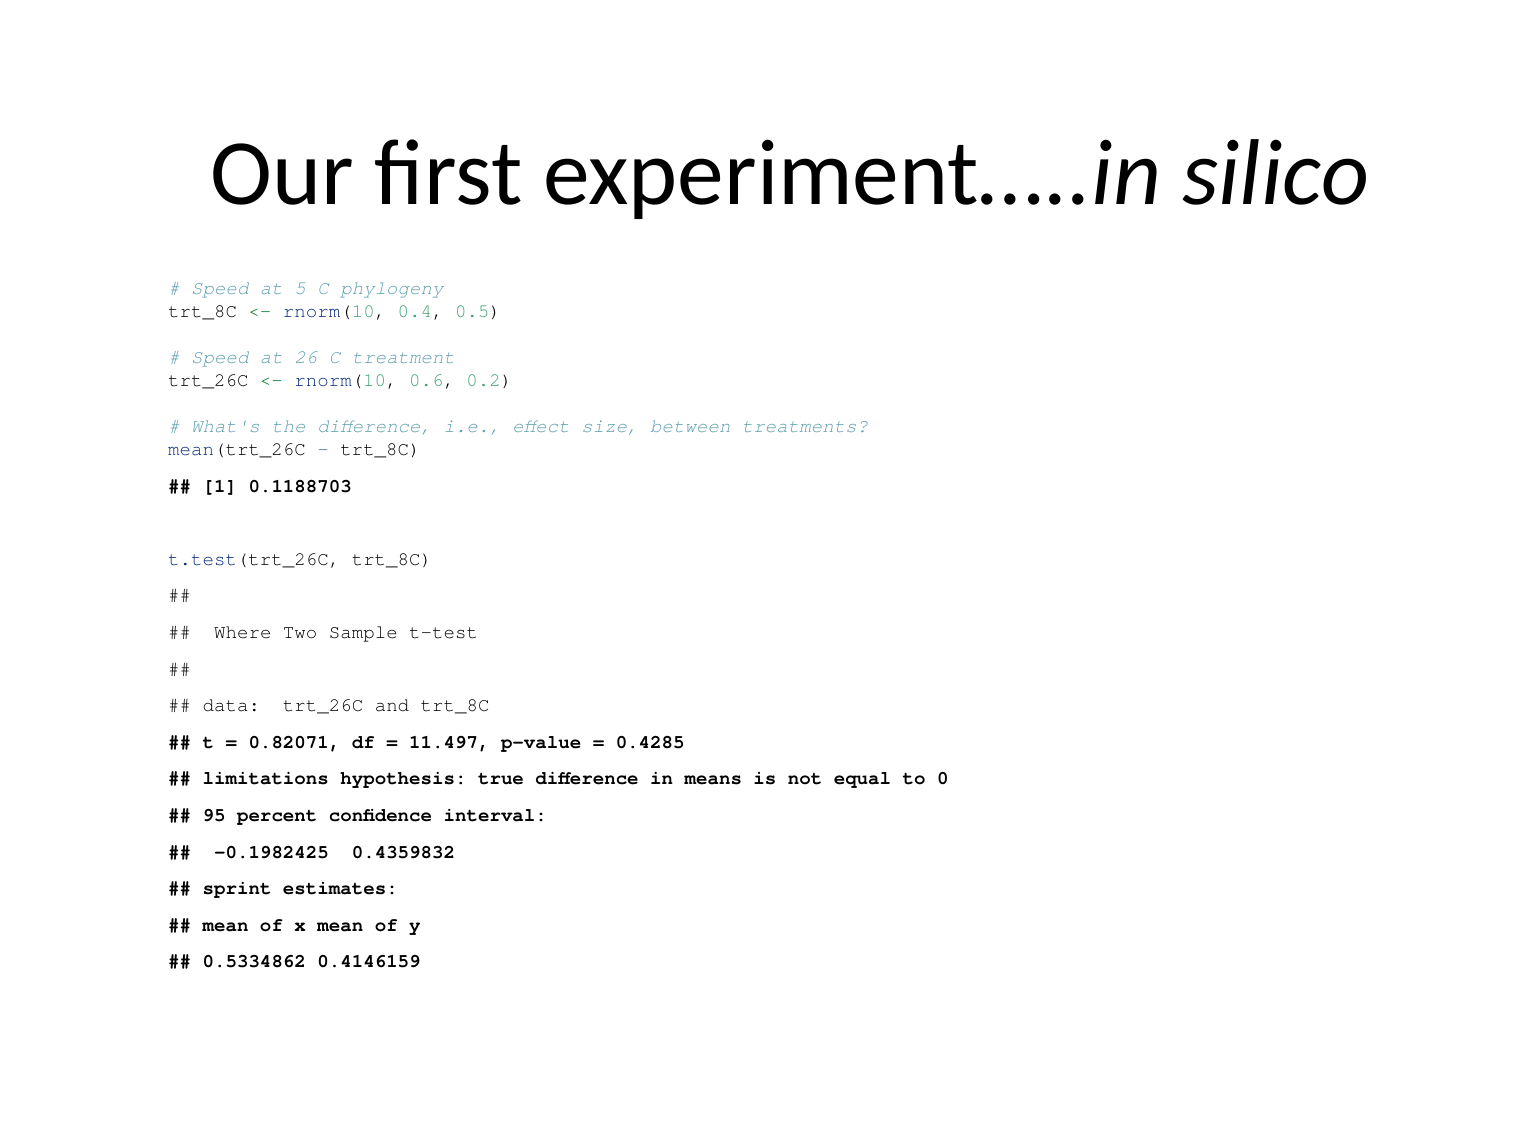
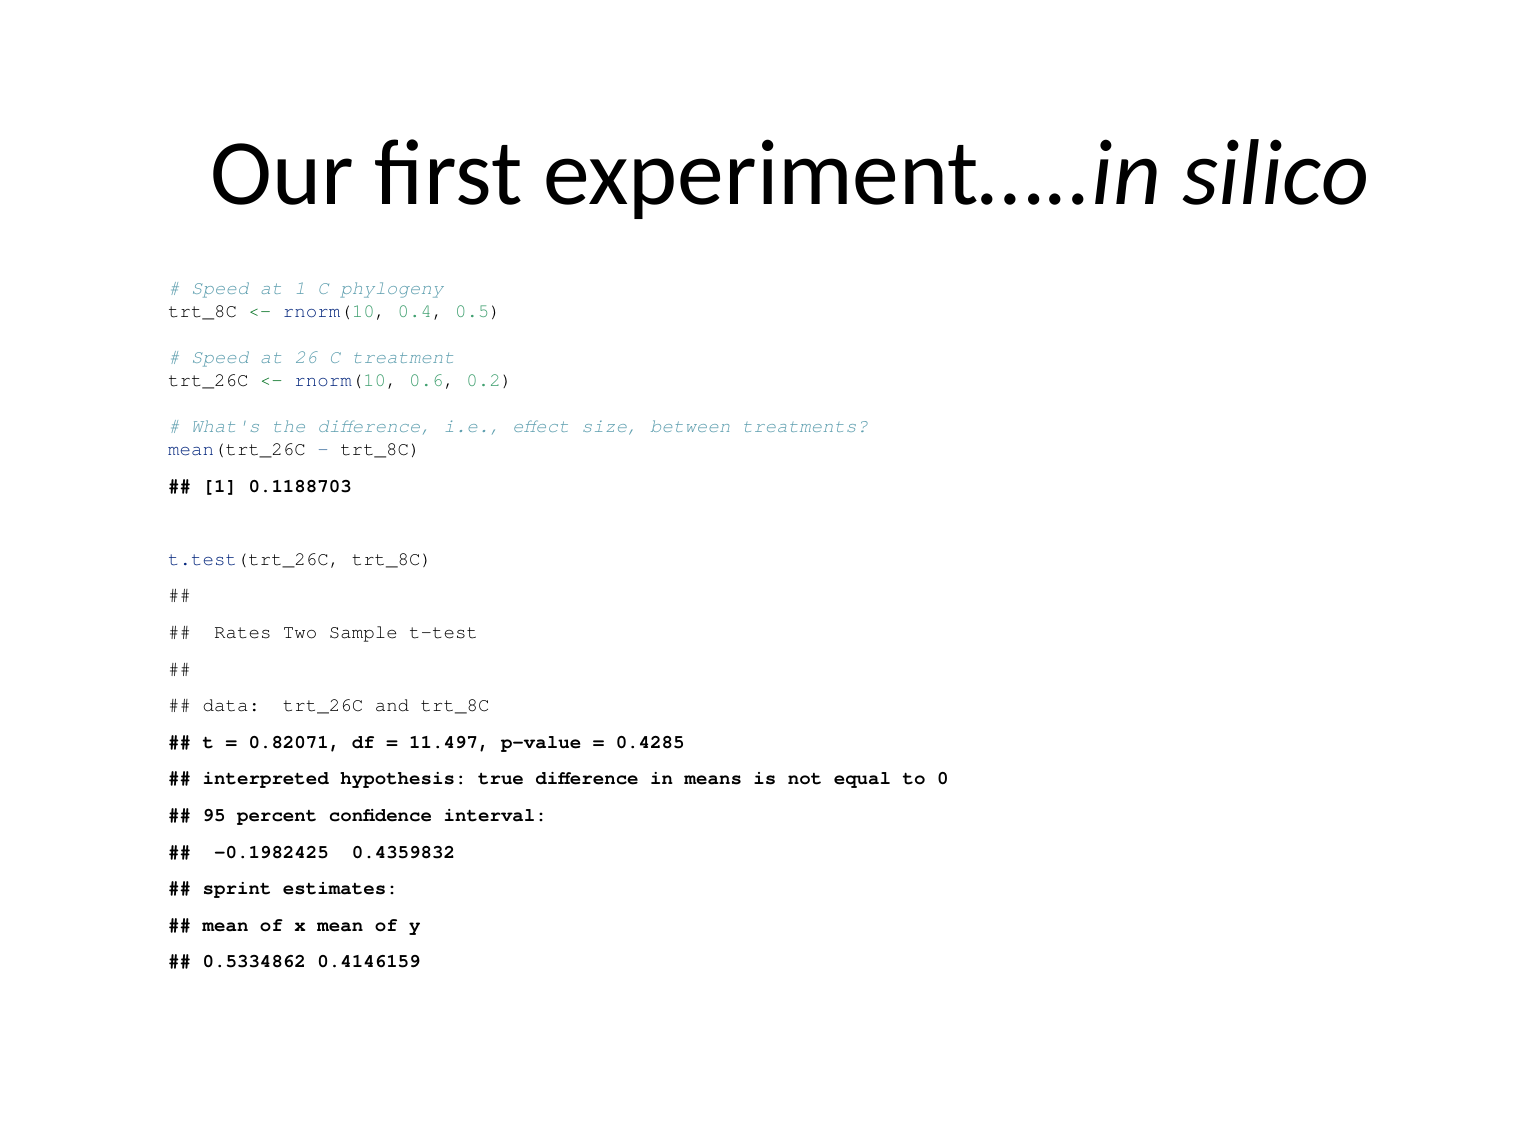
at 5: 5 -> 1 (300, 288)
Where: Where -> Rates (243, 632)
limitations: limitations -> interpreted (266, 778)
